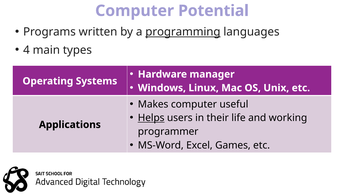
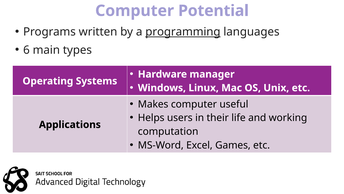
4: 4 -> 6 (26, 50)
Helps underline: present -> none (151, 118)
programmer: programmer -> computation (168, 131)
